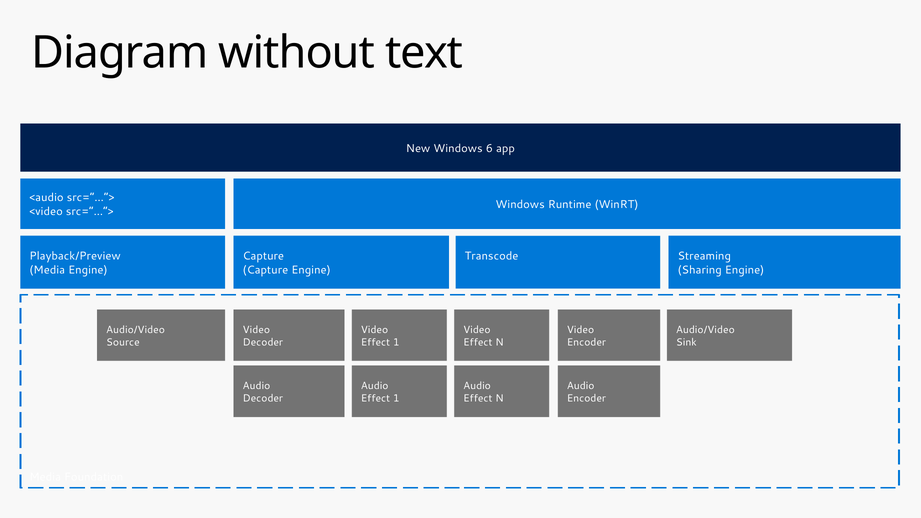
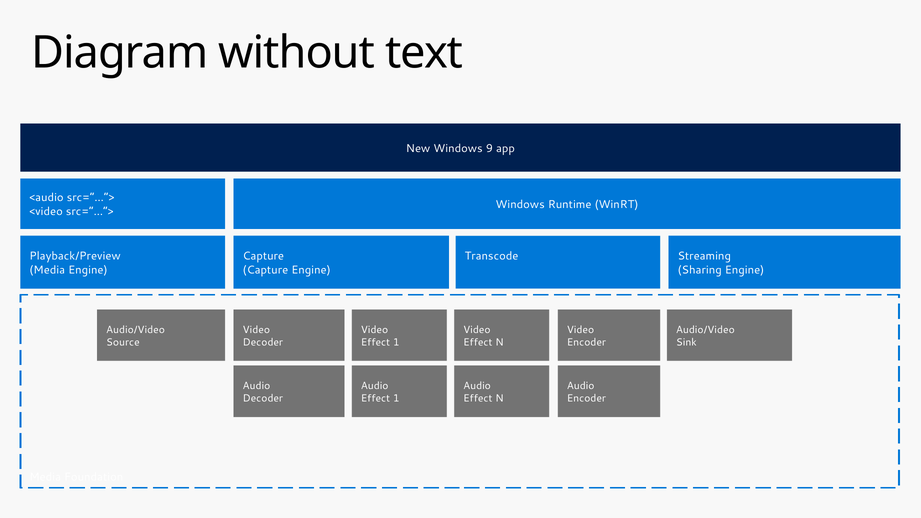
6: 6 -> 9 (489, 148)
